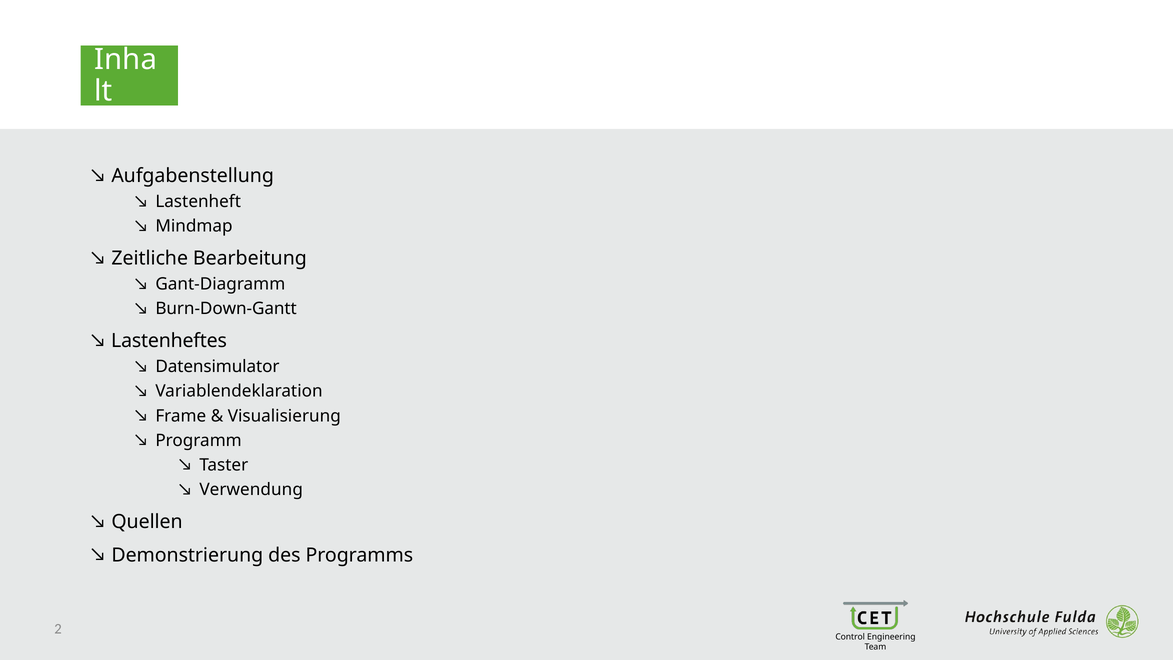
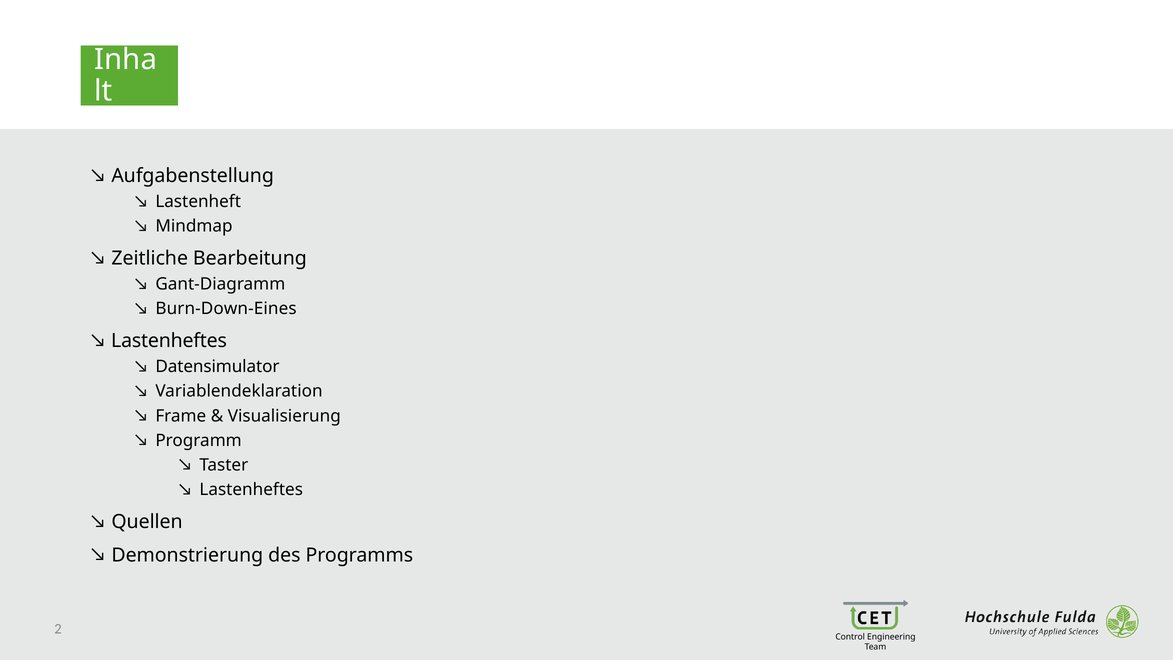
Burn-Down-Gantt: Burn-Down-Gantt -> Burn-Down-Eines (226, 309)
Verwendung: Verwendung -> Lastenheftes (251, 490)
